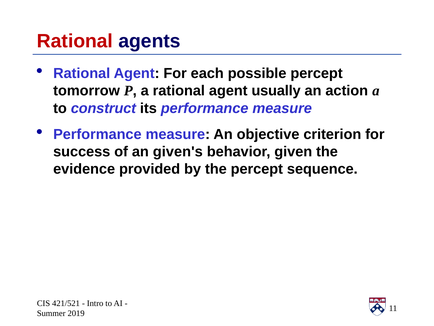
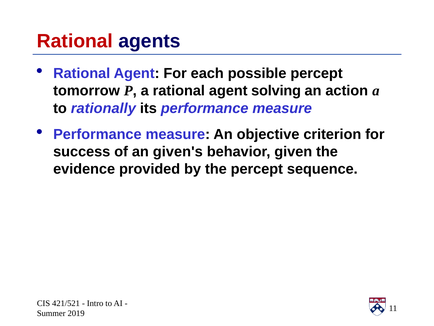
usually: usually -> solving (276, 91)
construct: construct -> rationally (103, 108)
